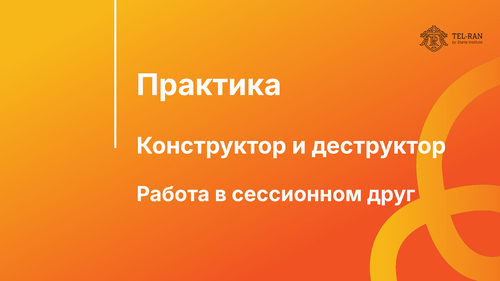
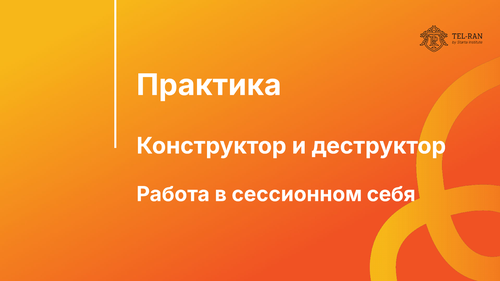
друг: друг -> себя (391, 194)
